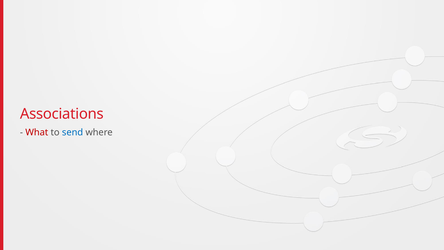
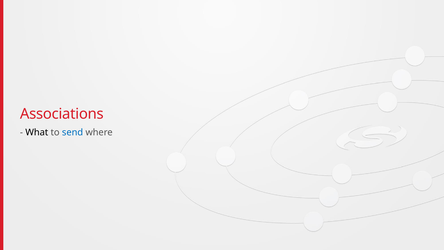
What colour: red -> black (37, 132)
